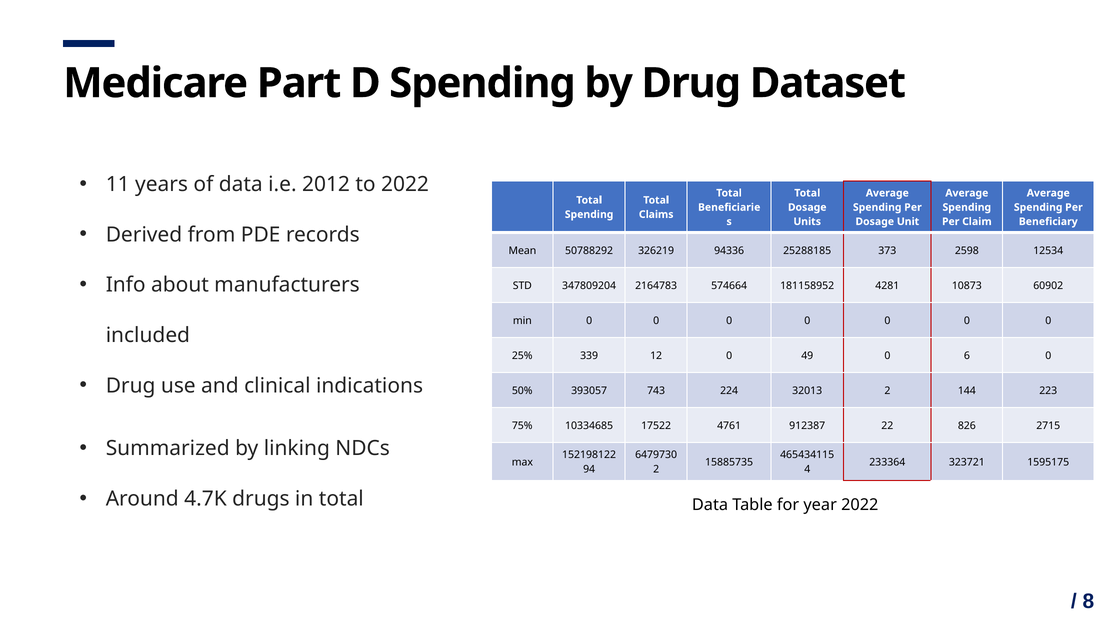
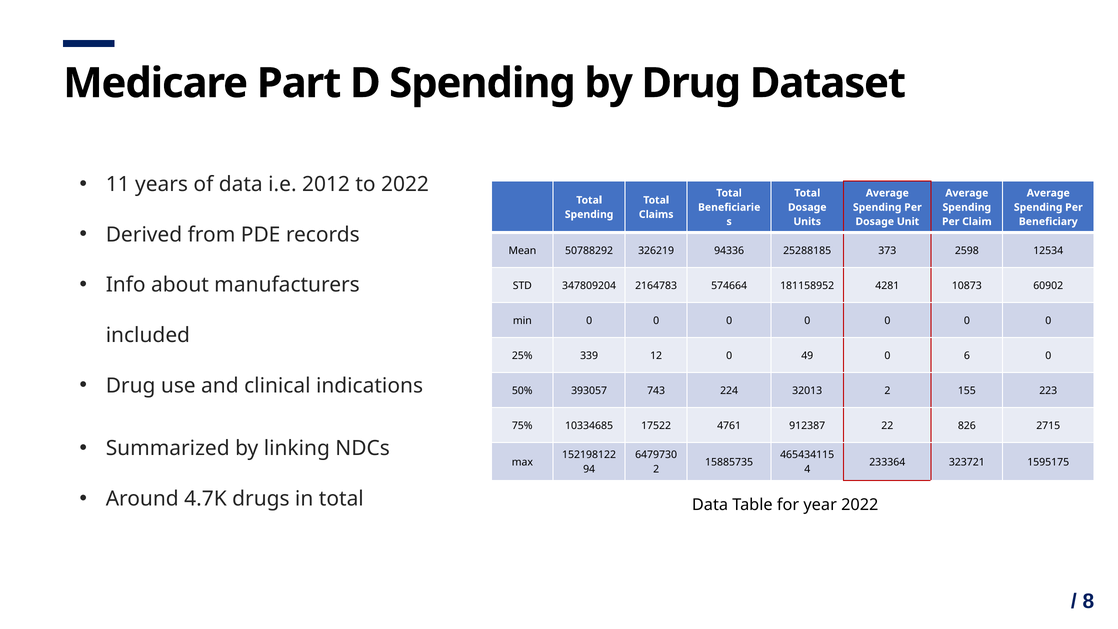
144: 144 -> 155 (967, 391)
